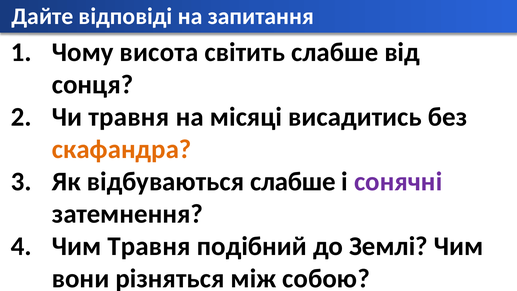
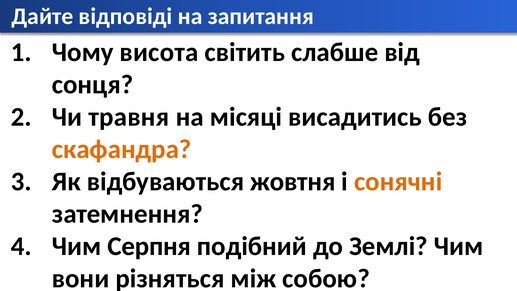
відбуваються слабше: слабше -> жовтня (293, 182)
сонячні colour: purple -> orange (398, 182)
Чим Травня: Травня -> Серпня (149, 246)
